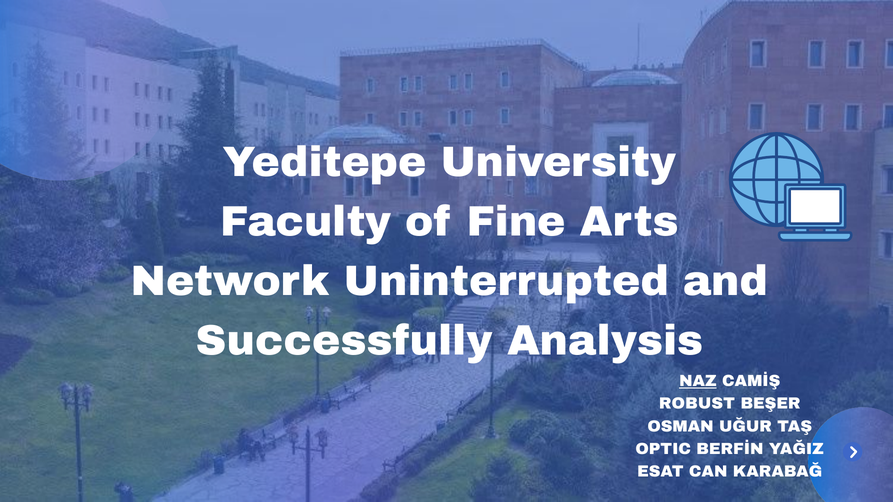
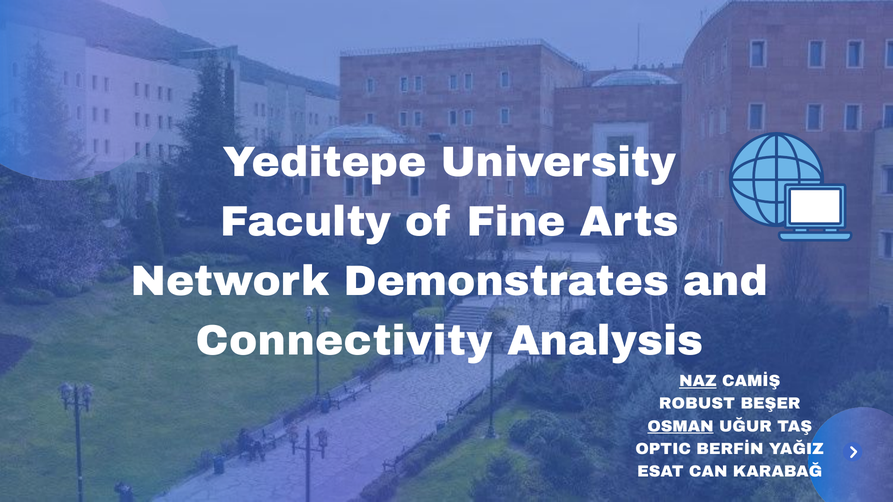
Uninterrupted: Uninterrupted -> Demonstrates (506, 281)
Successfully: Successfully -> Connectivity (344, 341)
OSMAN underline: none -> present (681, 426)
